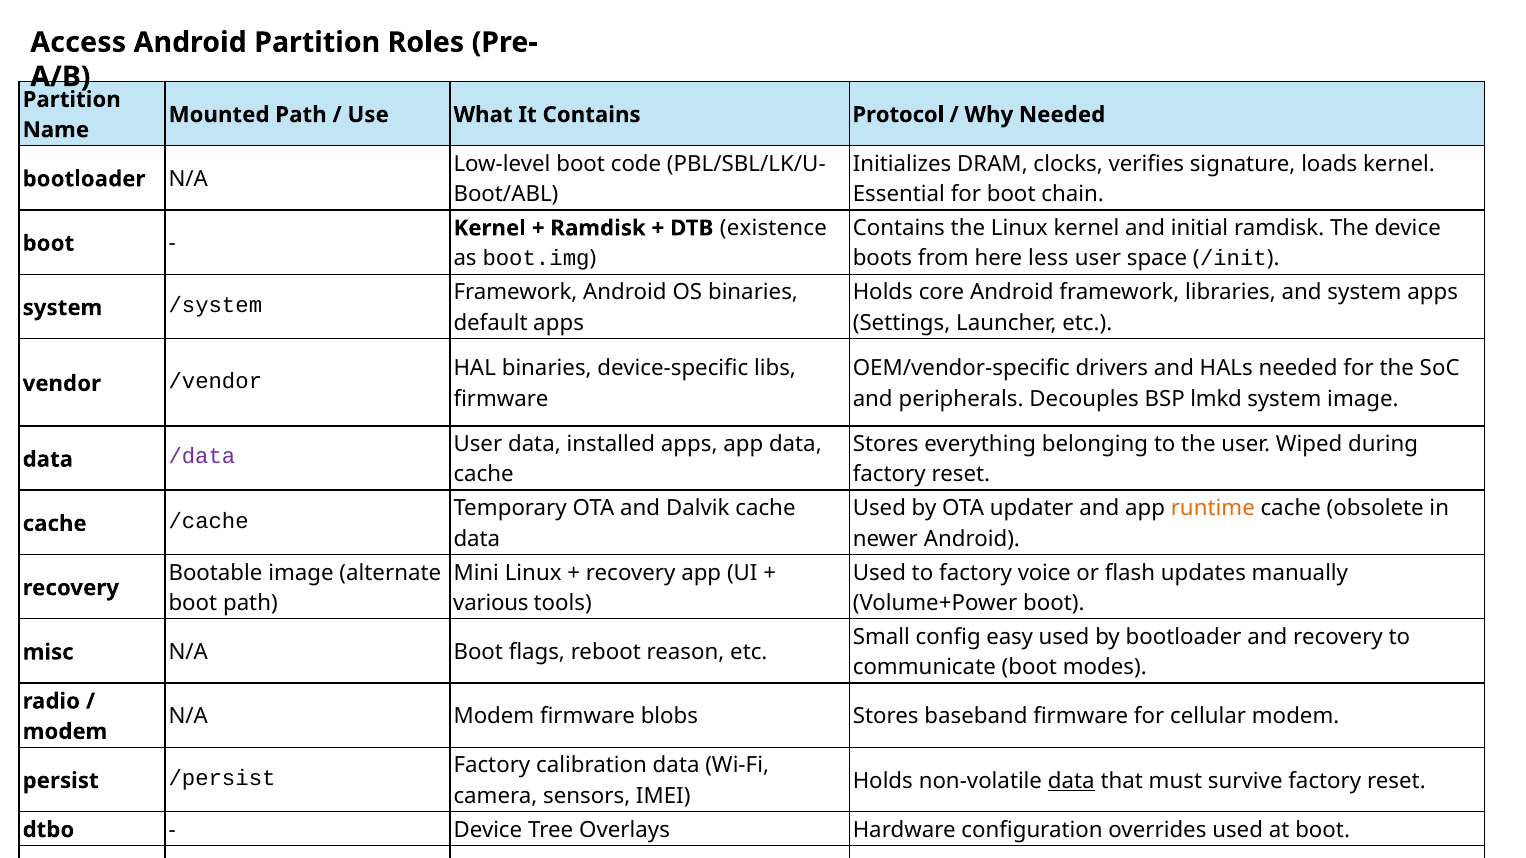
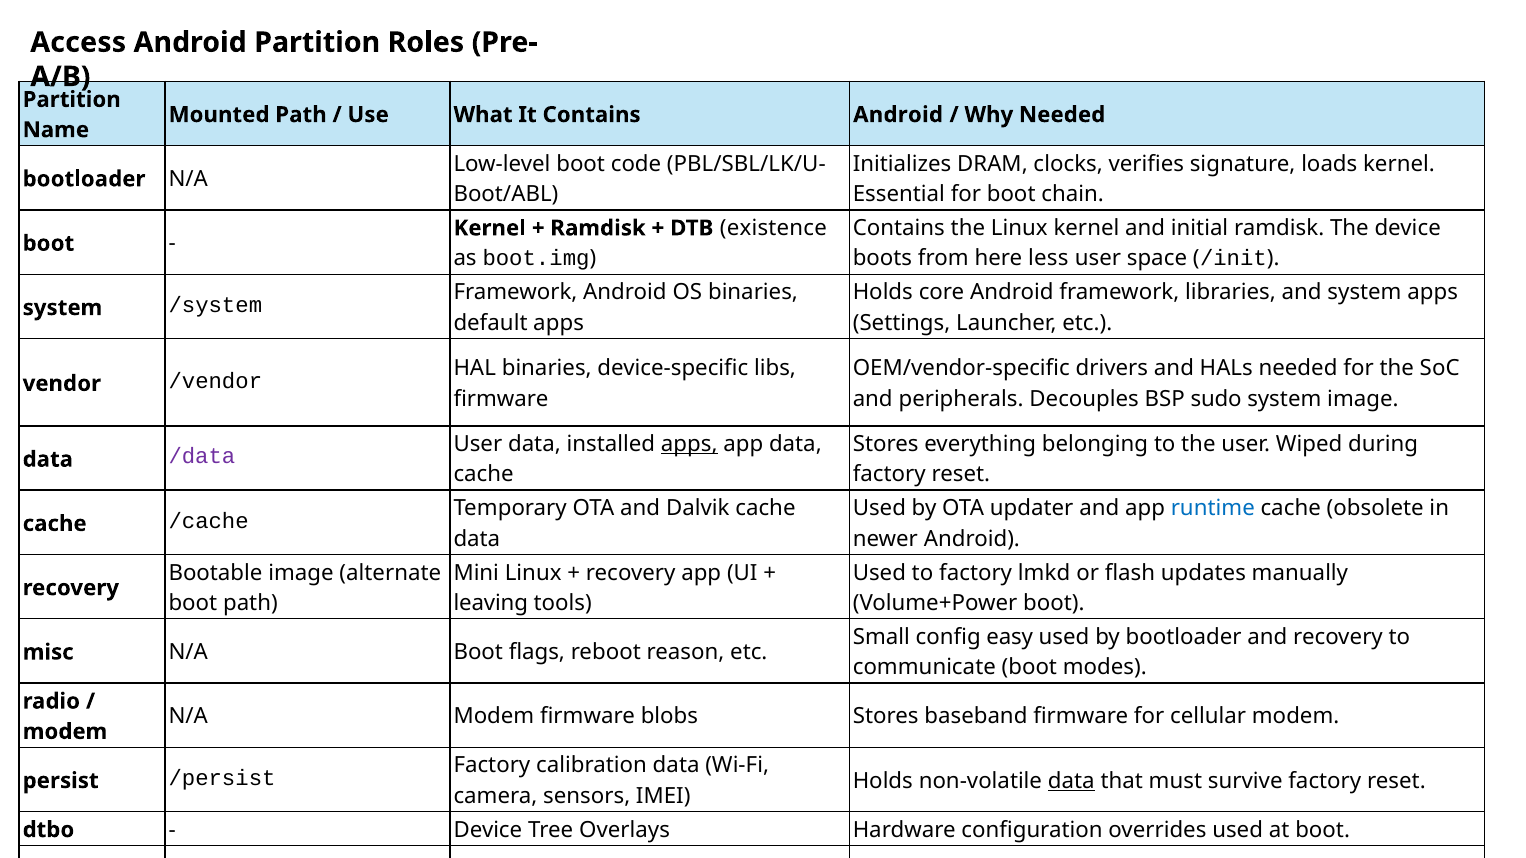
Contains Protocol: Protocol -> Android (898, 115)
lmkd: lmkd -> sudo (1216, 399)
apps underline: none -> present (689, 444)
runtime colour: orange -> blue (1213, 509)
voice: voice -> lmkd (1044, 573)
various: various -> leaving (491, 603)
